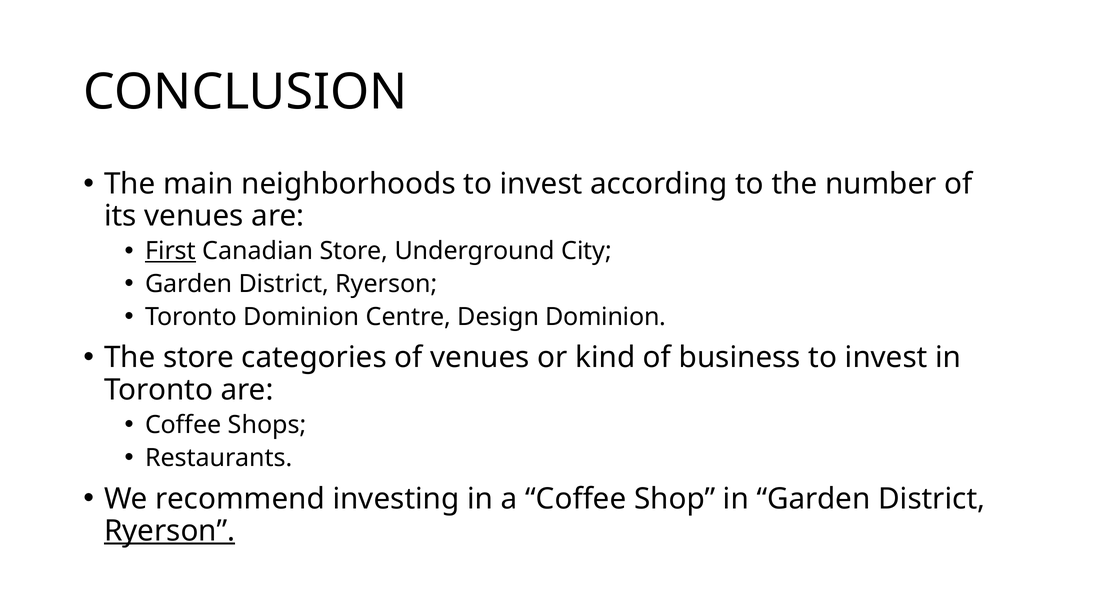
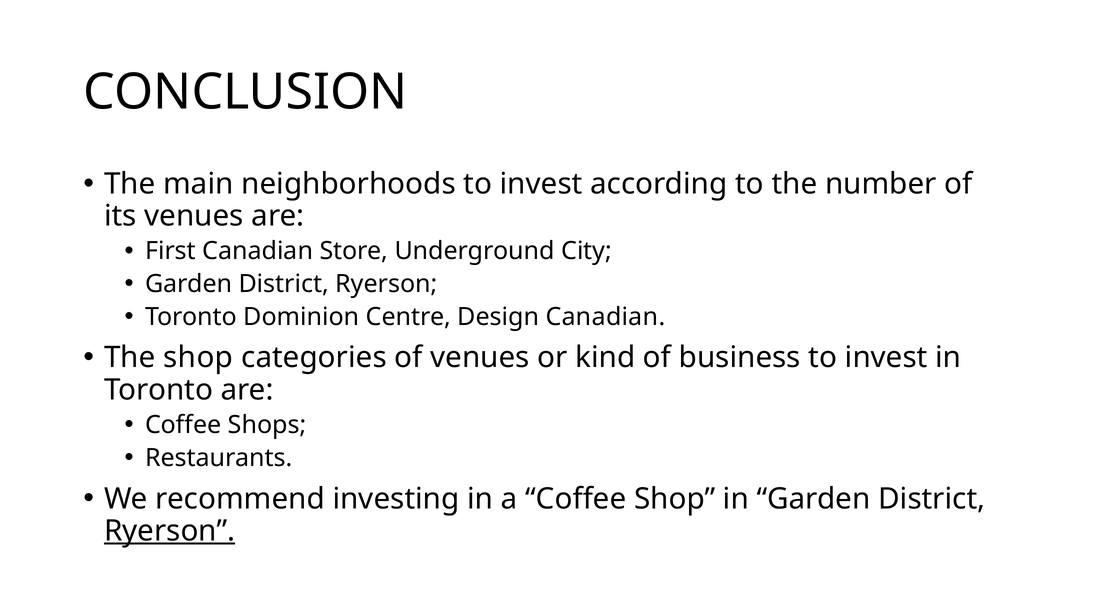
First underline: present -> none (170, 251)
Design Dominion: Dominion -> Canadian (605, 317)
The store: store -> shop (198, 358)
